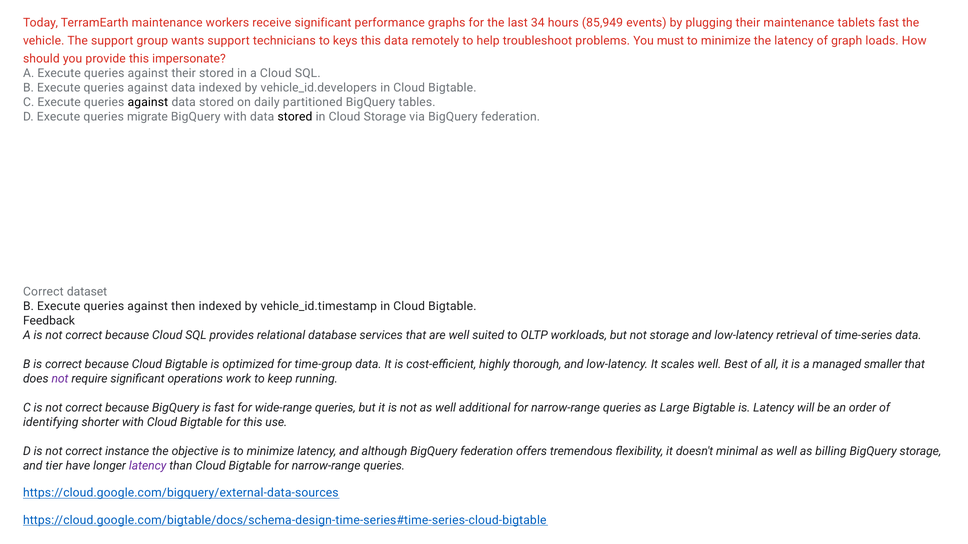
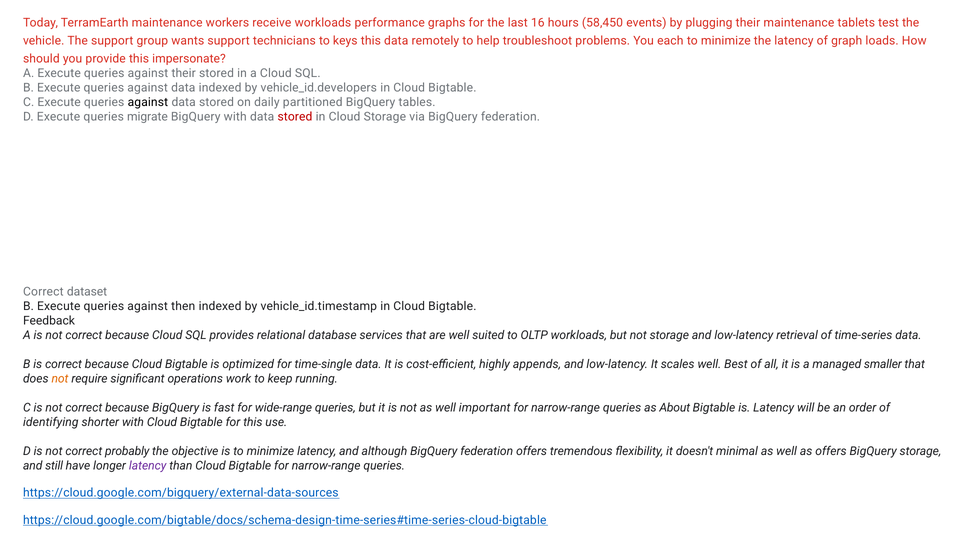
receive significant: significant -> workloads (323, 23)
34: 34 -> 16 (538, 23)
85,949: 85,949 -> 58,450 (603, 23)
tablets fast: fast -> test (889, 23)
must: must -> each (670, 41)
stored colour: black -> red (295, 117)
time-group: time-group -> time-single (323, 365)
thorough: thorough -> appends (537, 365)
not colour: purple -> orange (60, 379)
additional: additional -> important (485, 408)
Large: Large -> About (675, 408)
instance: instance -> probably (127, 452)
as billing: billing -> offers (831, 452)
tier: tier -> still (54, 466)
